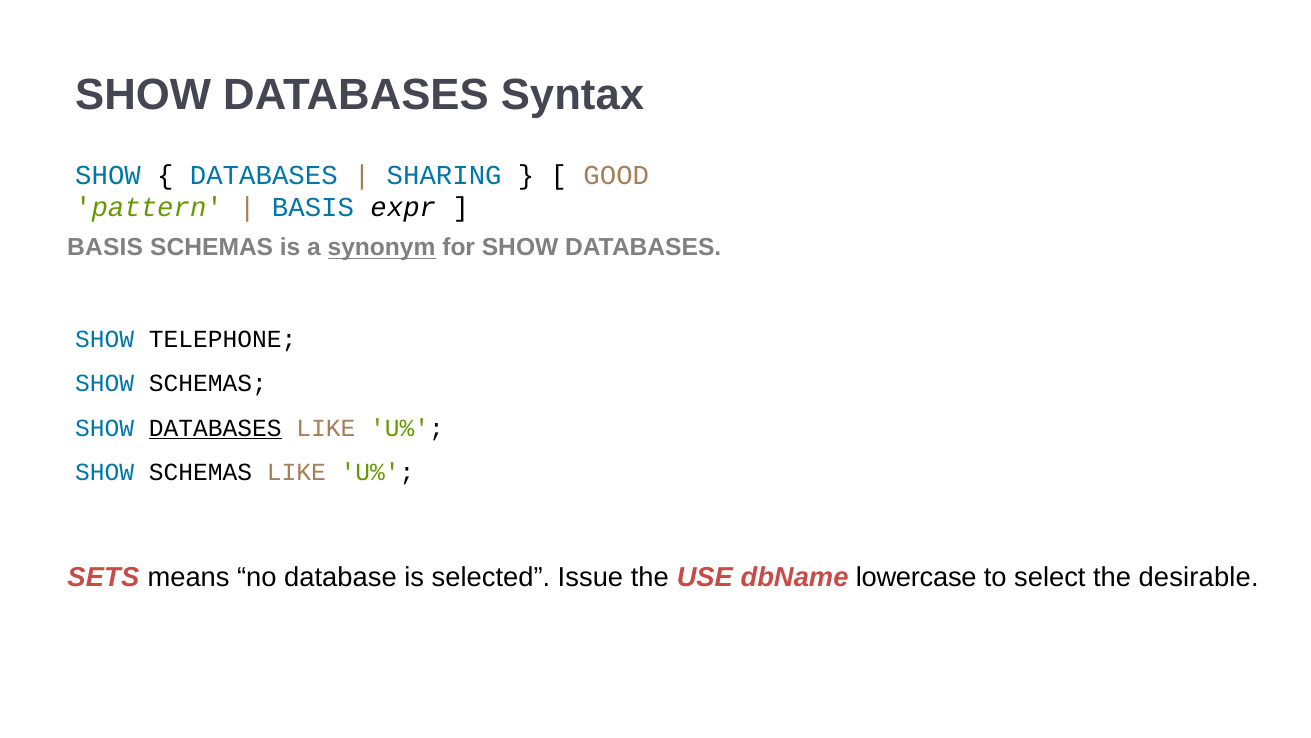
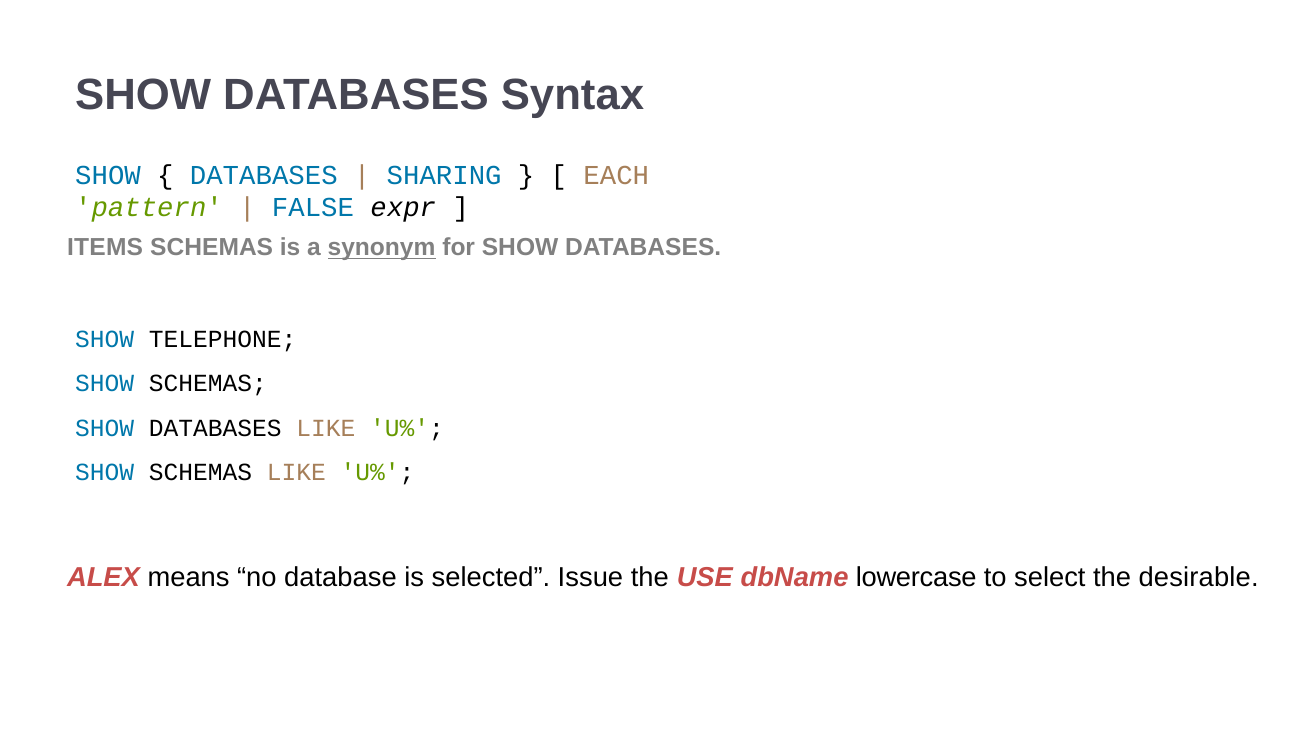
GOOD: GOOD -> EACH (616, 175)
BASIS: BASIS -> FALSE (313, 208)
BASIS: BASIS -> ITEMS (105, 247)
DATABASES underline: present -> none (215, 428)
SETS: SETS -> ALEX (103, 577)
